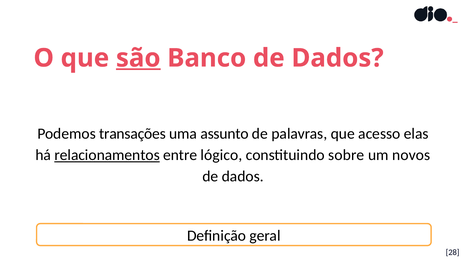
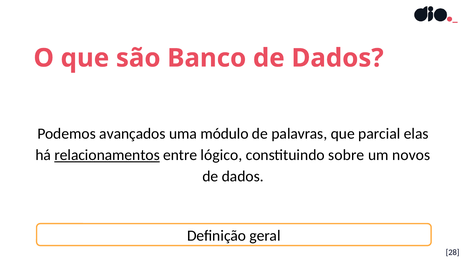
são underline: present -> none (138, 58)
transações: transações -> avançados (132, 134)
assunto: assunto -> módulo (225, 134)
acesso: acesso -> parcial (379, 134)
